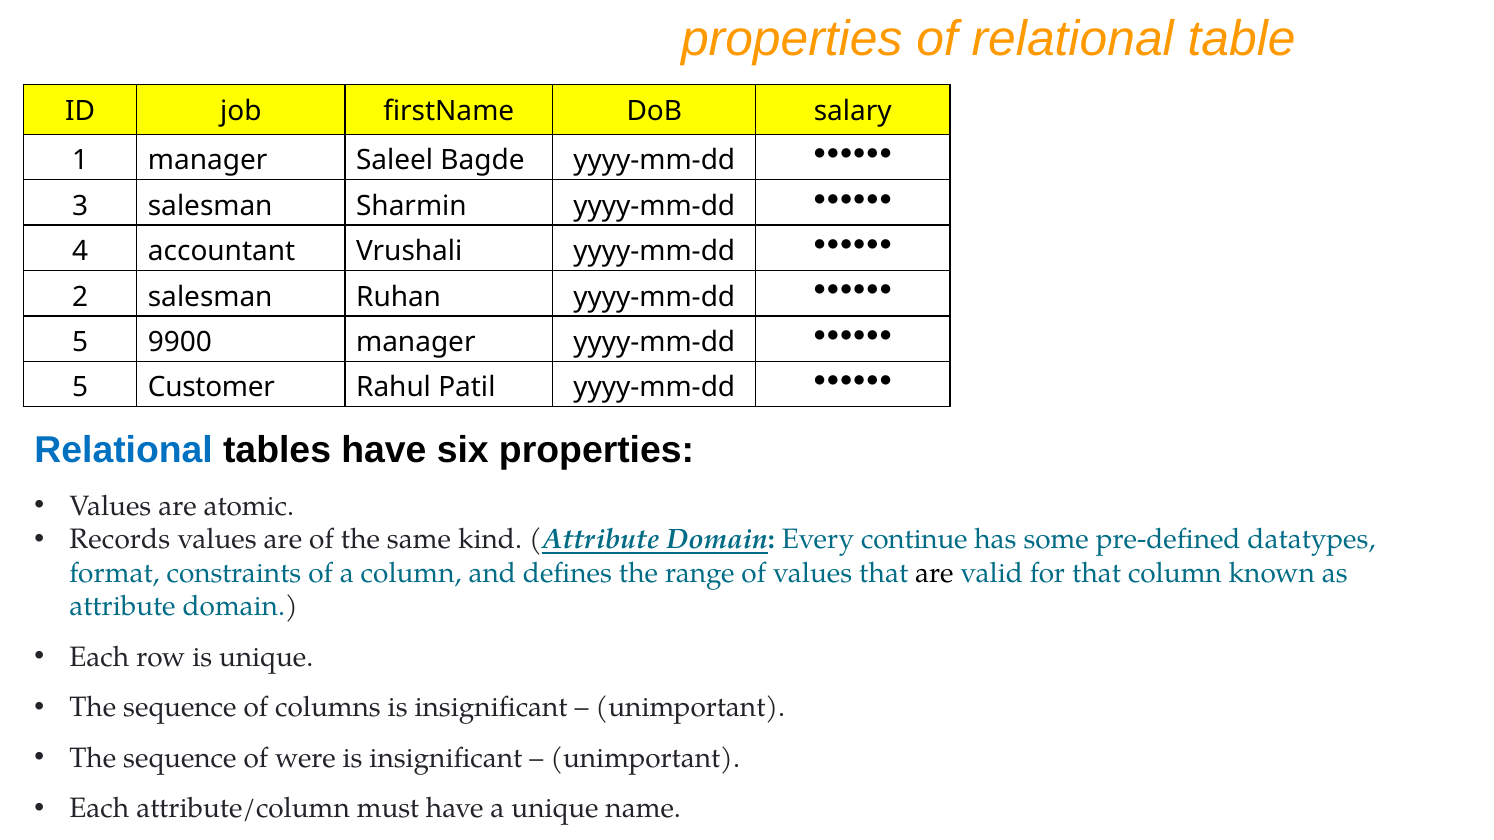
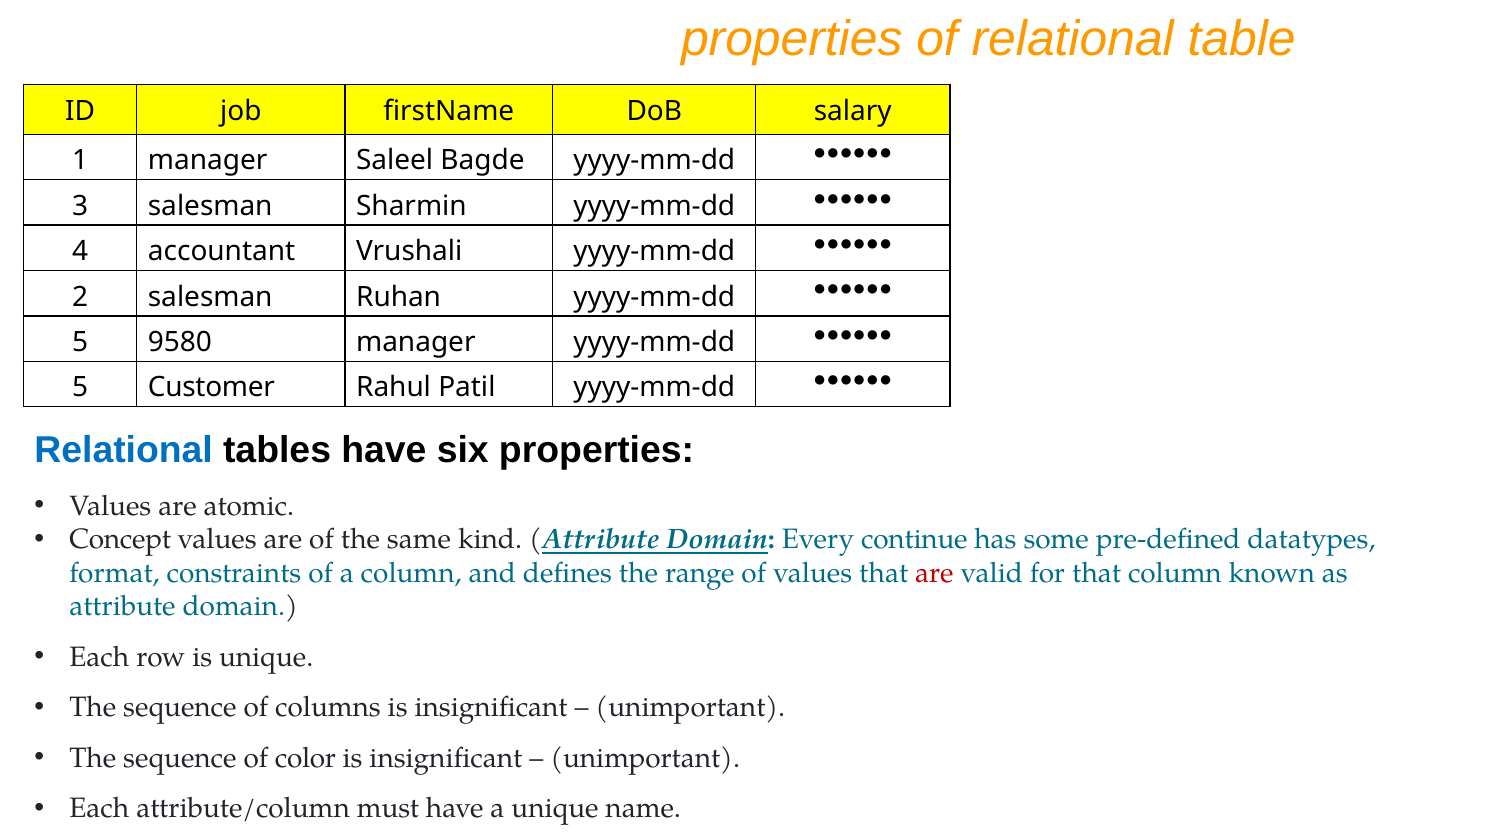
9900: 9900 -> 9580 (180, 342)
Records: Records -> Concept (120, 540)
are colour: black -> red (934, 573)
were: were -> color (305, 758)
